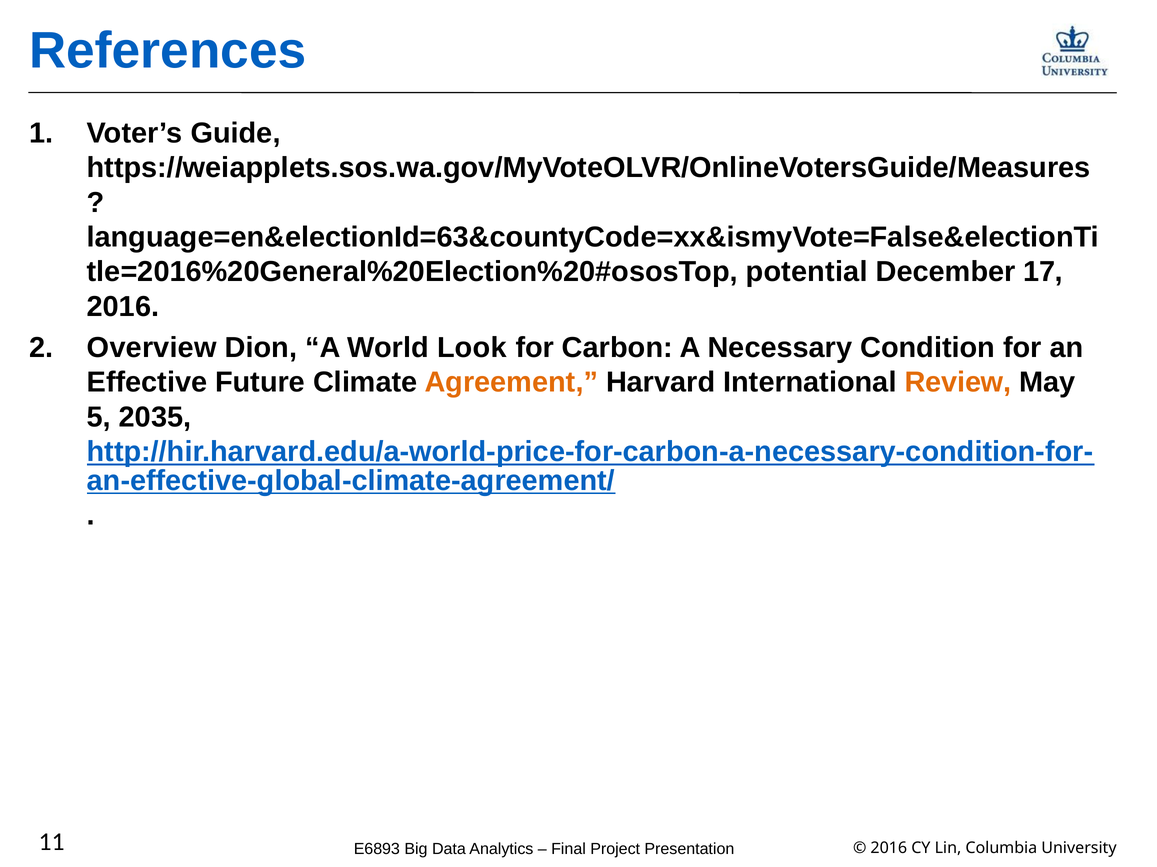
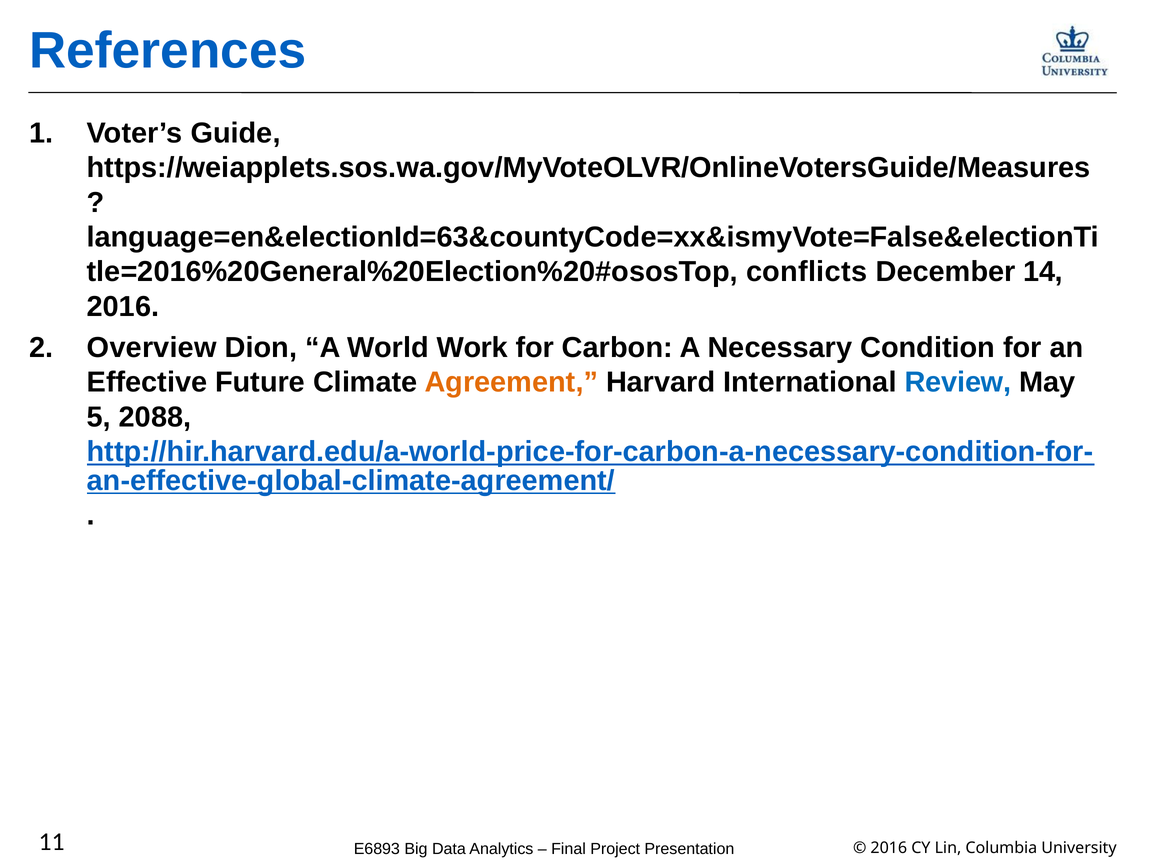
potential: potential -> conflicts (807, 272)
17: 17 -> 14 (1043, 272)
Look: Look -> Work (472, 348)
Review colour: orange -> blue (958, 383)
2035: 2035 -> 2088 (155, 417)
